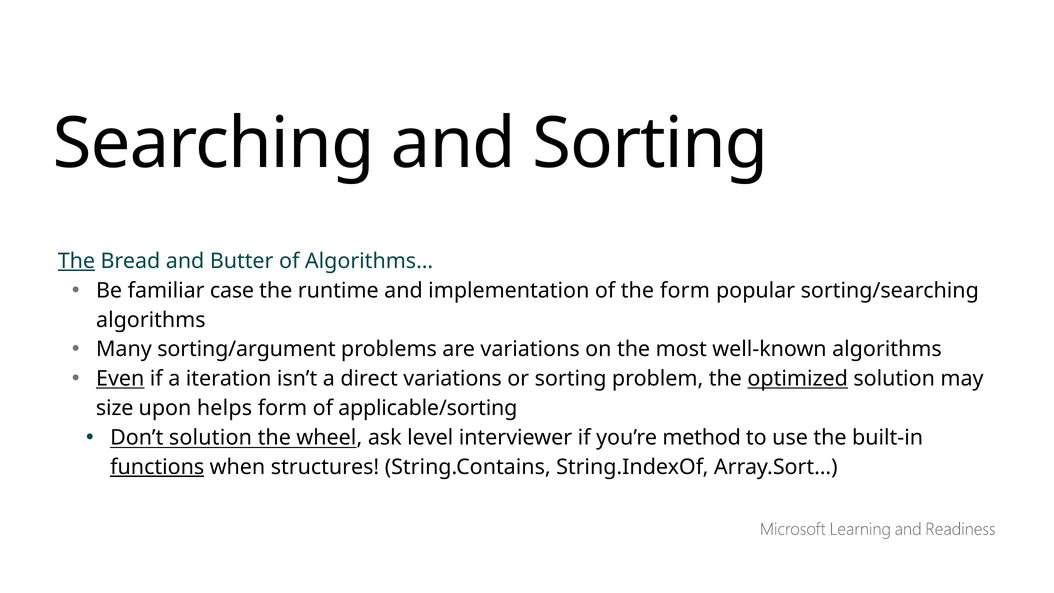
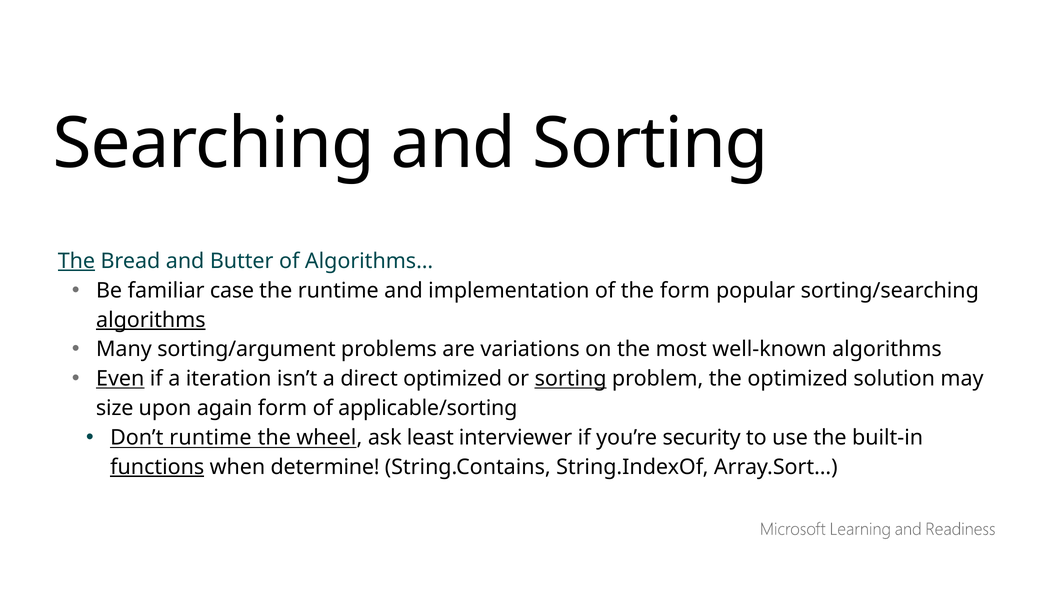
algorithms underline: none -> present (151, 320)
direct variations: variations -> optimized (453, 379)
sorting underline: none -> present (571, 379)
optimized underline: present -> none (798, 379)
helps: helps -> again (225, 408)
Don’t solution: solution -> runtime (210, 438)
level: level -> least (430, 438)
method: method -> security (702, 438)
structures: structures -> determine (325, 467)
